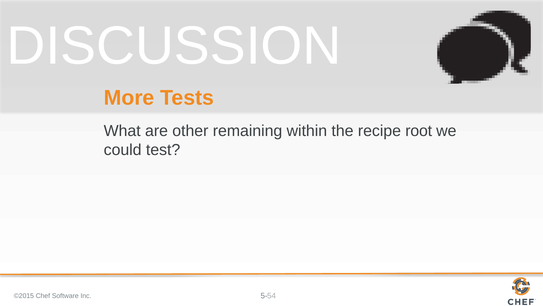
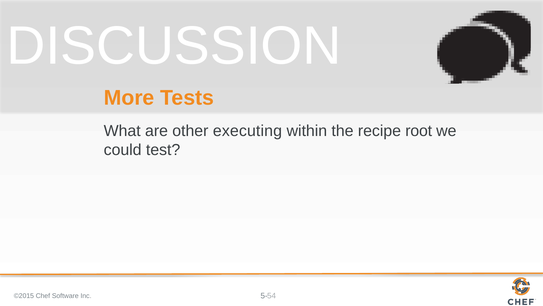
remaining: remaining -> executing (247, 131)
